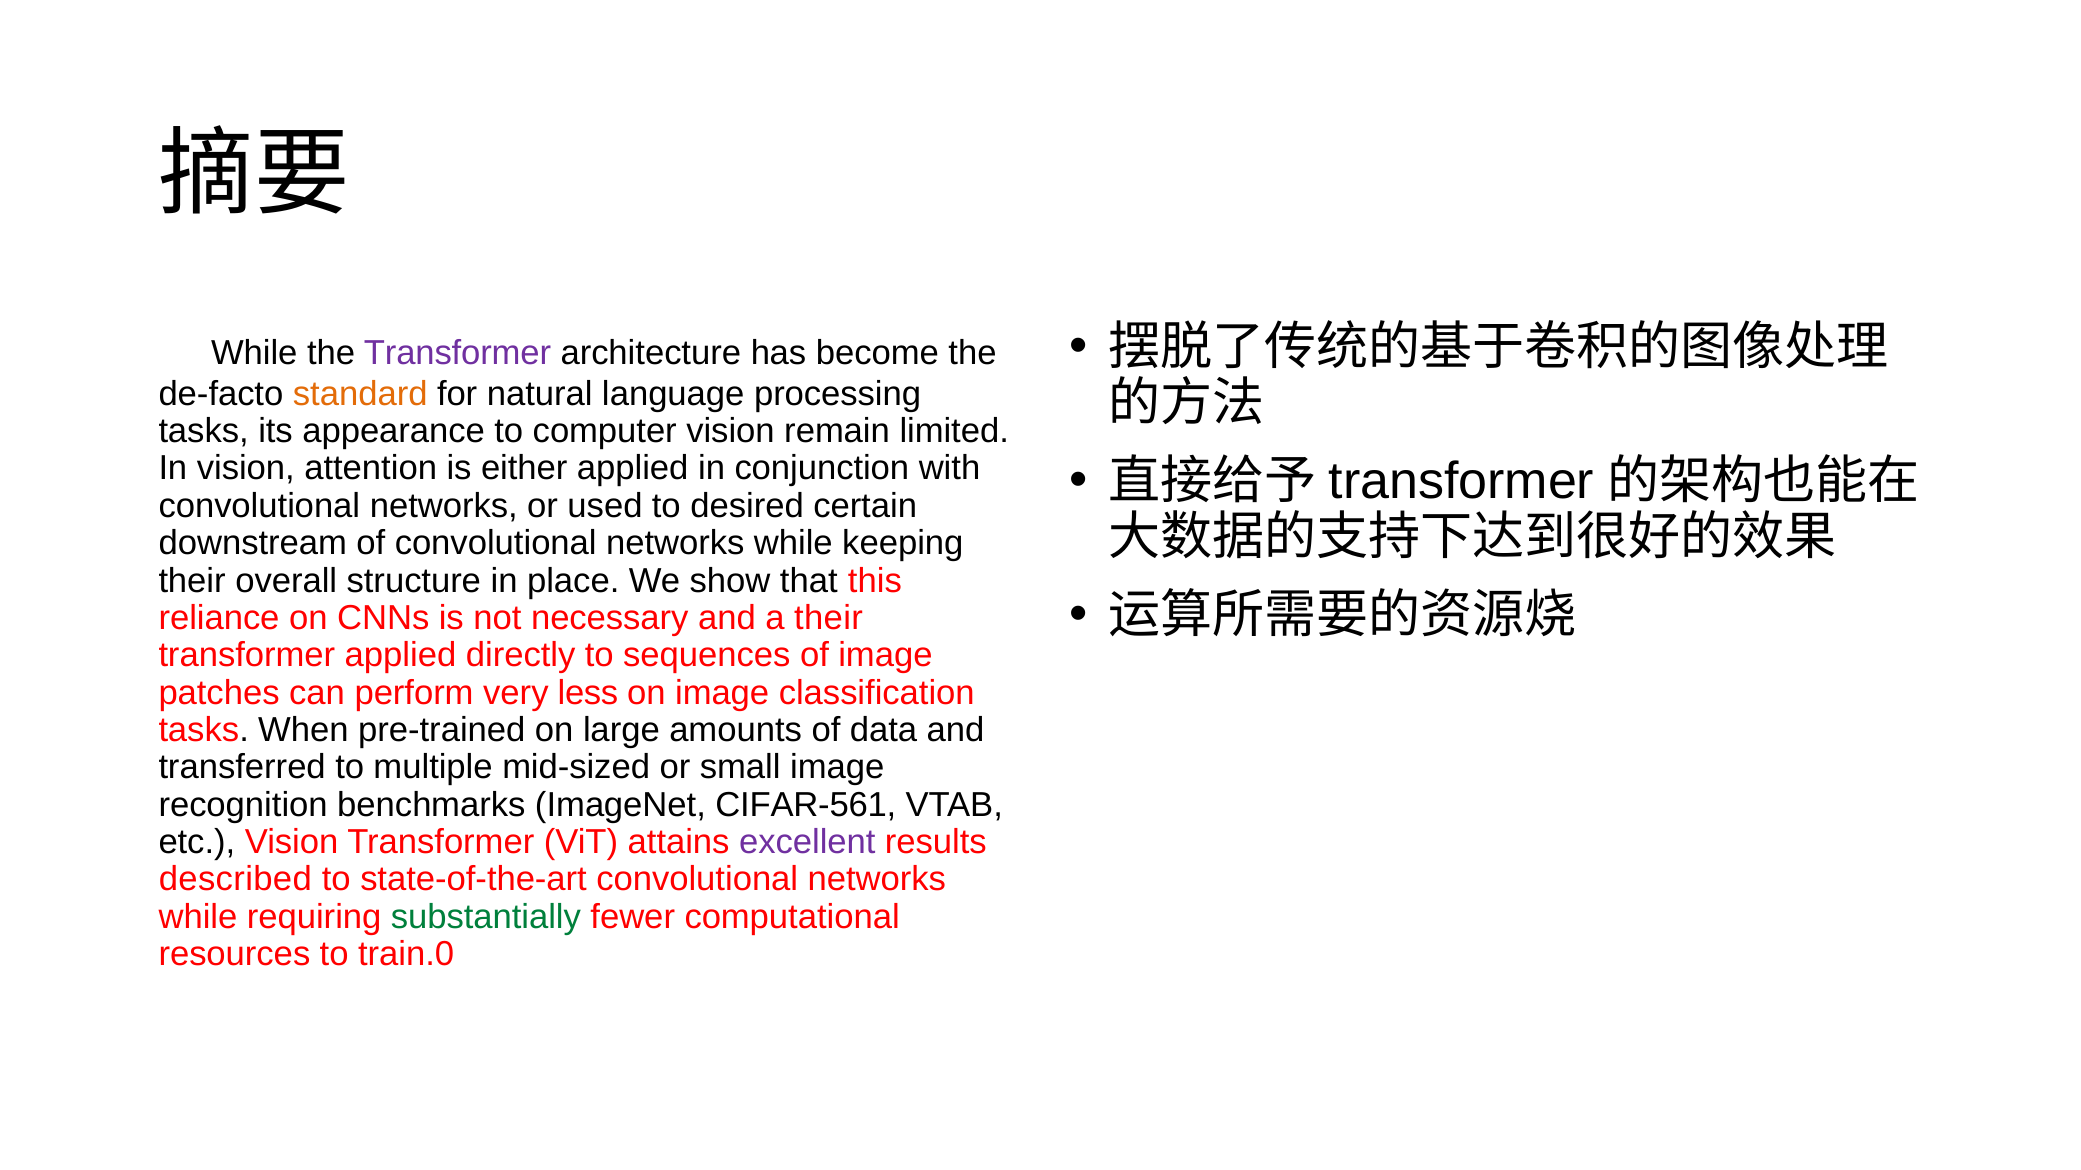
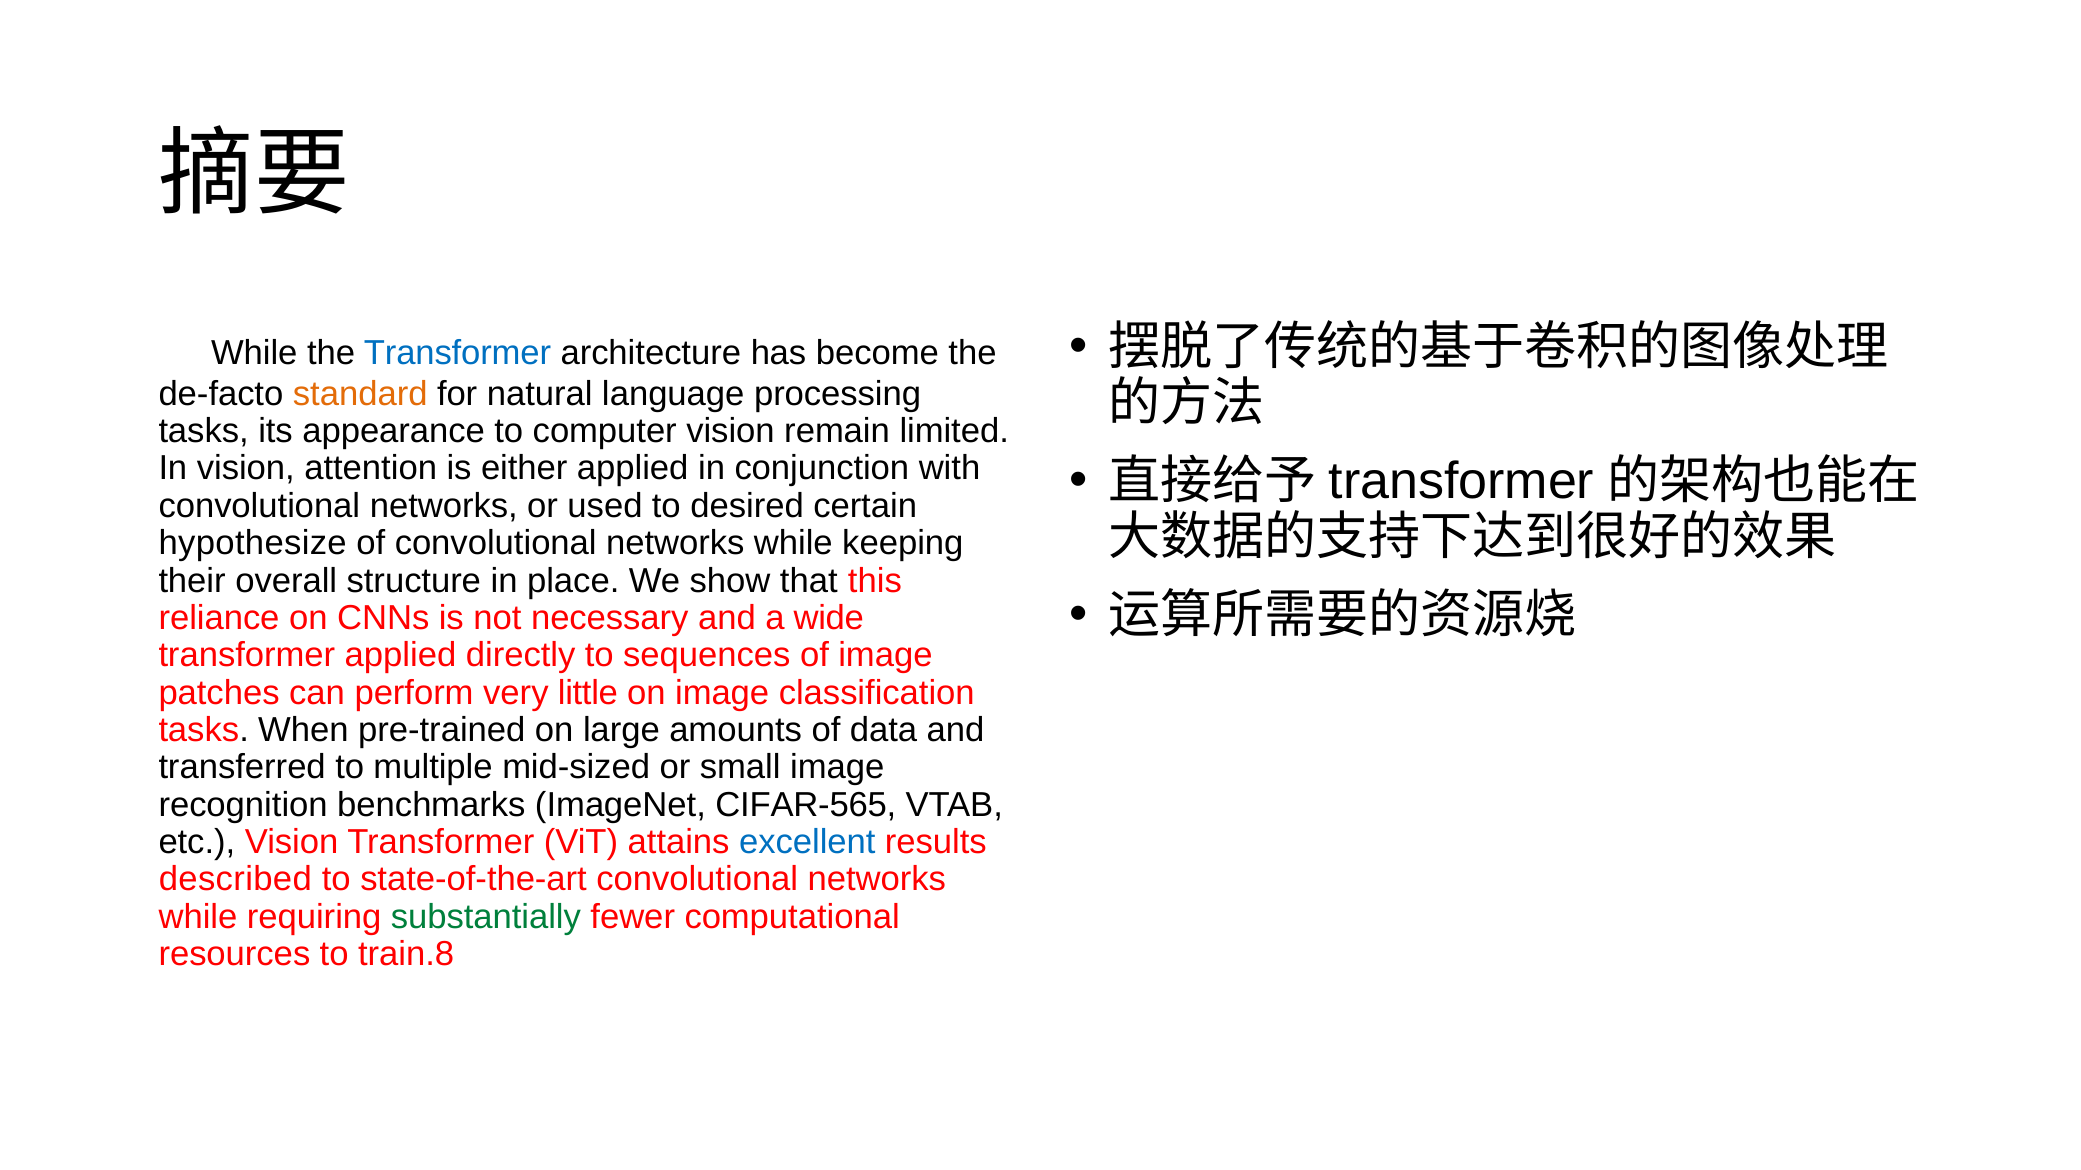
Transformer colour: purple -> blue (458, 353)
downstream: downstream -> hypothesize (253, 543)
a their: their -> wide (829, 618)
less: less -> little (588, 693)
CIFAR-561: CIFAR-561 -> CIFAR-565 (806, 805)
excellent colour: purple -> blue (807, 842)
train.0: train.0 -> train.8 (406, 954)
